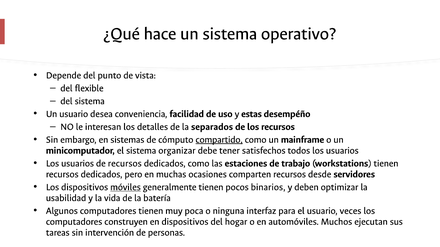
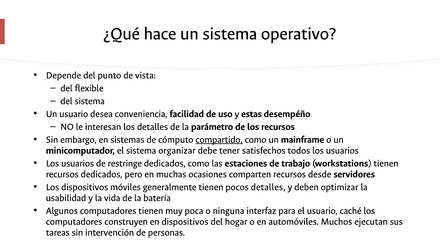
separados: separados -> parámetro (212, 127)
de recursos: recursos -> restringe (125, 163)
móviles underline: present -> none (125, 187)
pocos binarios: binarios -> detalles (268, 187)
veces: veces -> caché (351, 211)
